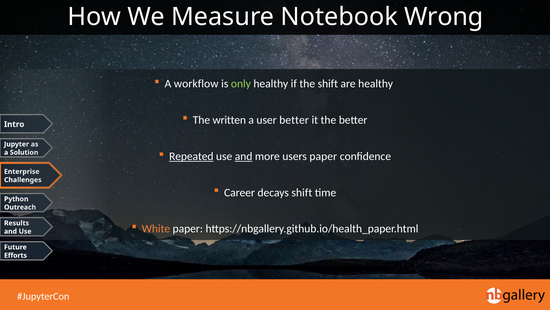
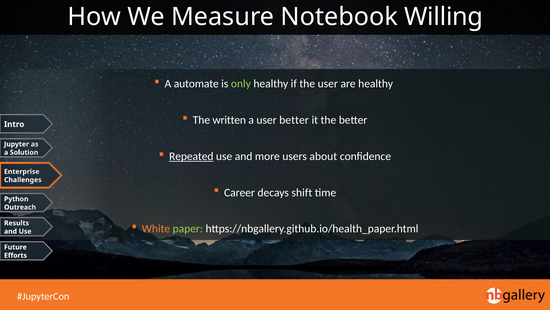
Wrong: Wrong -> Willing (444, 17)
workflow: workflow -> automate (196, 84)
the shift: shift -> user (328, 84)
and underline: present -> none (244, 156)
users paper: paper -> about (323, 156)
paper colour: white -> light green (188, 228)
